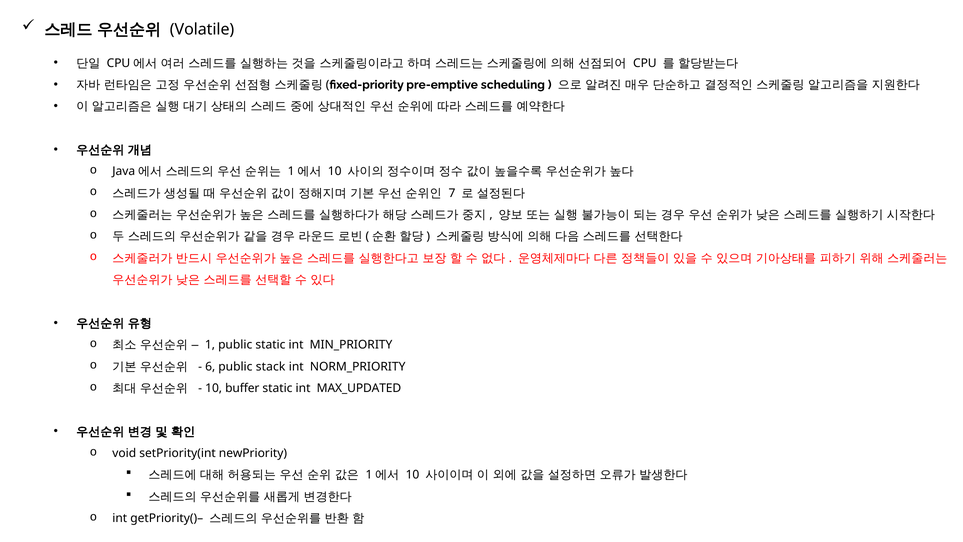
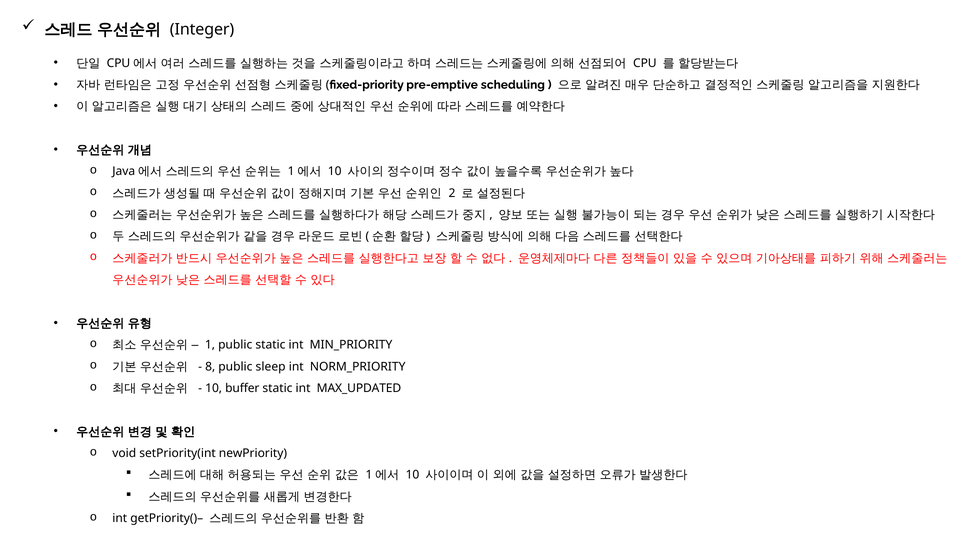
Volatile: Volatile -> Integer (202, 29)
7: 7 -> 2 (452, 193)
6: 6 -> 8 (210, 366)
stack: stack -> sleep (271, 366)
